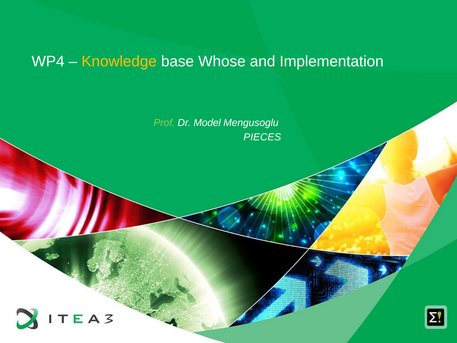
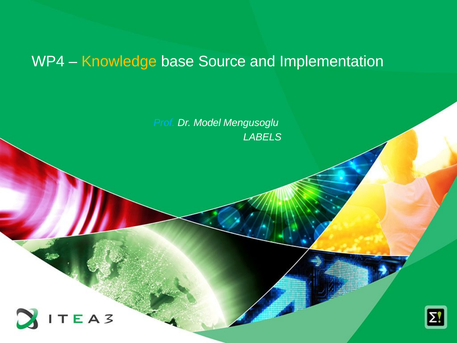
Whose: Whose -> Source (222, 62)
Prof colour: light green -> light blue (164, 123)
PIECES: PIECES -> LABELS (262, 137)
